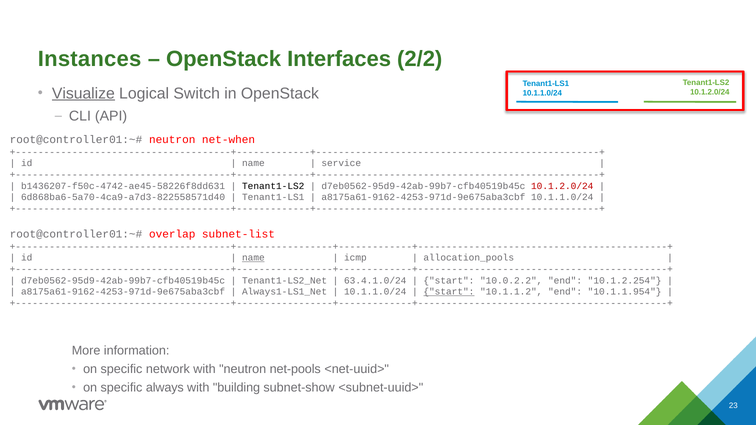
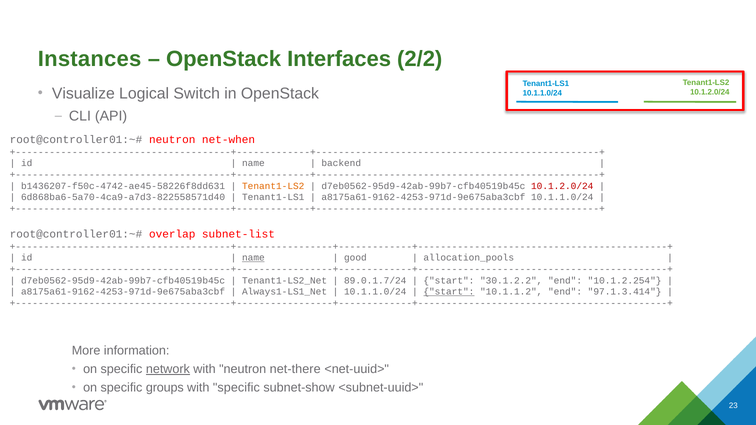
Visualize underline: present -> none (83, 93)
service: service -> backend (341, 163)
Tenant1-LS2 colour: black -> orange (273, 186)
icmp: icmp -> good (355, 258)
63.4.1.0/24: 63.4.1.0/24 -> 89.0.1.7/24 (375, 281)
10.0.2.2: 10.0.2.2 -> 30.1.2.2 (511, 281)
10.1.1.954: 10.1.1.954 -> 97.1.3.414 (625, 292)
network underline: none -> present (168, 369)
net-pools: net-pools -> net-there (295, 369)
always: always -> groups (165, 388)
with building: building -> specific (236, 388)
